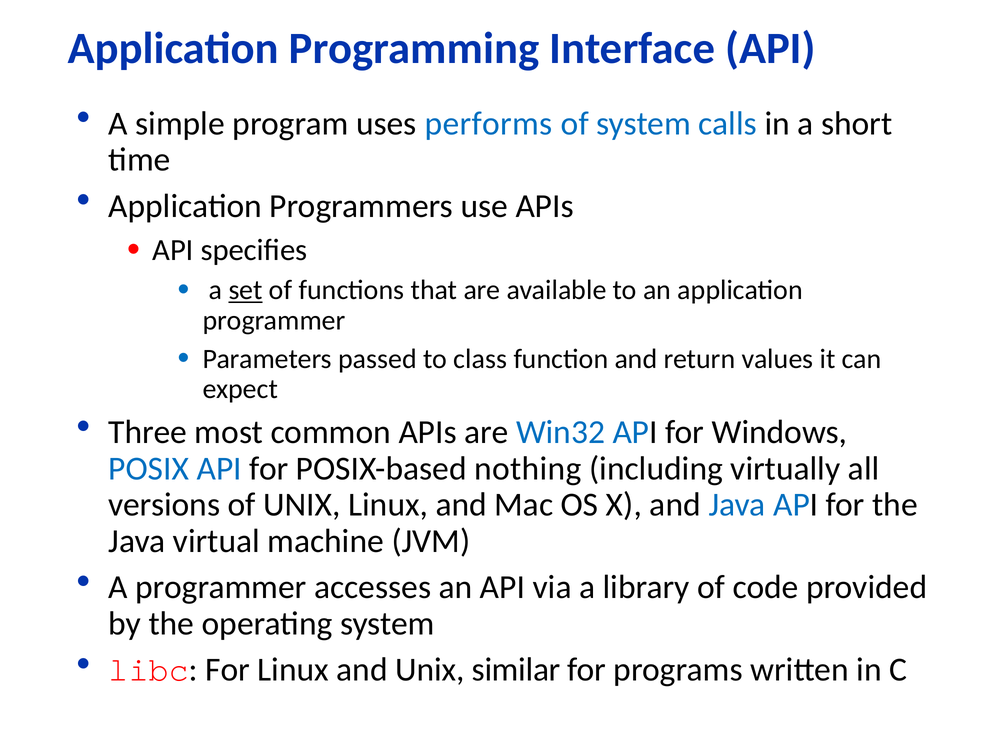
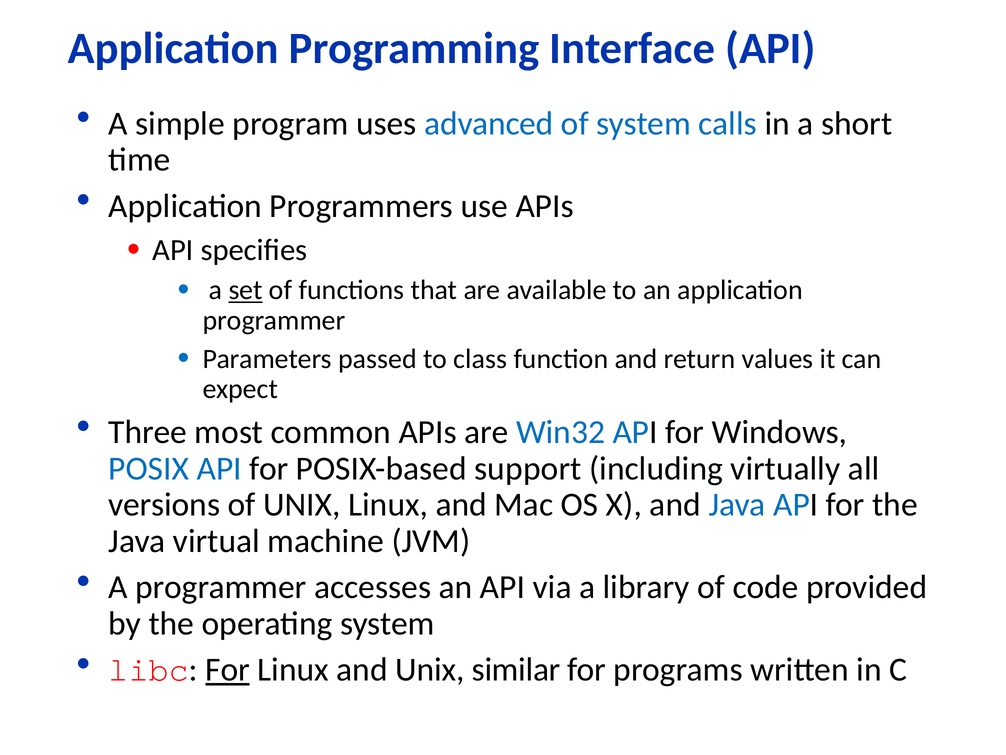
performs: performs -> advanced (489, 123)
nothing: nothing -> support (528, 468)
For underline: none -> present (228, 669)
